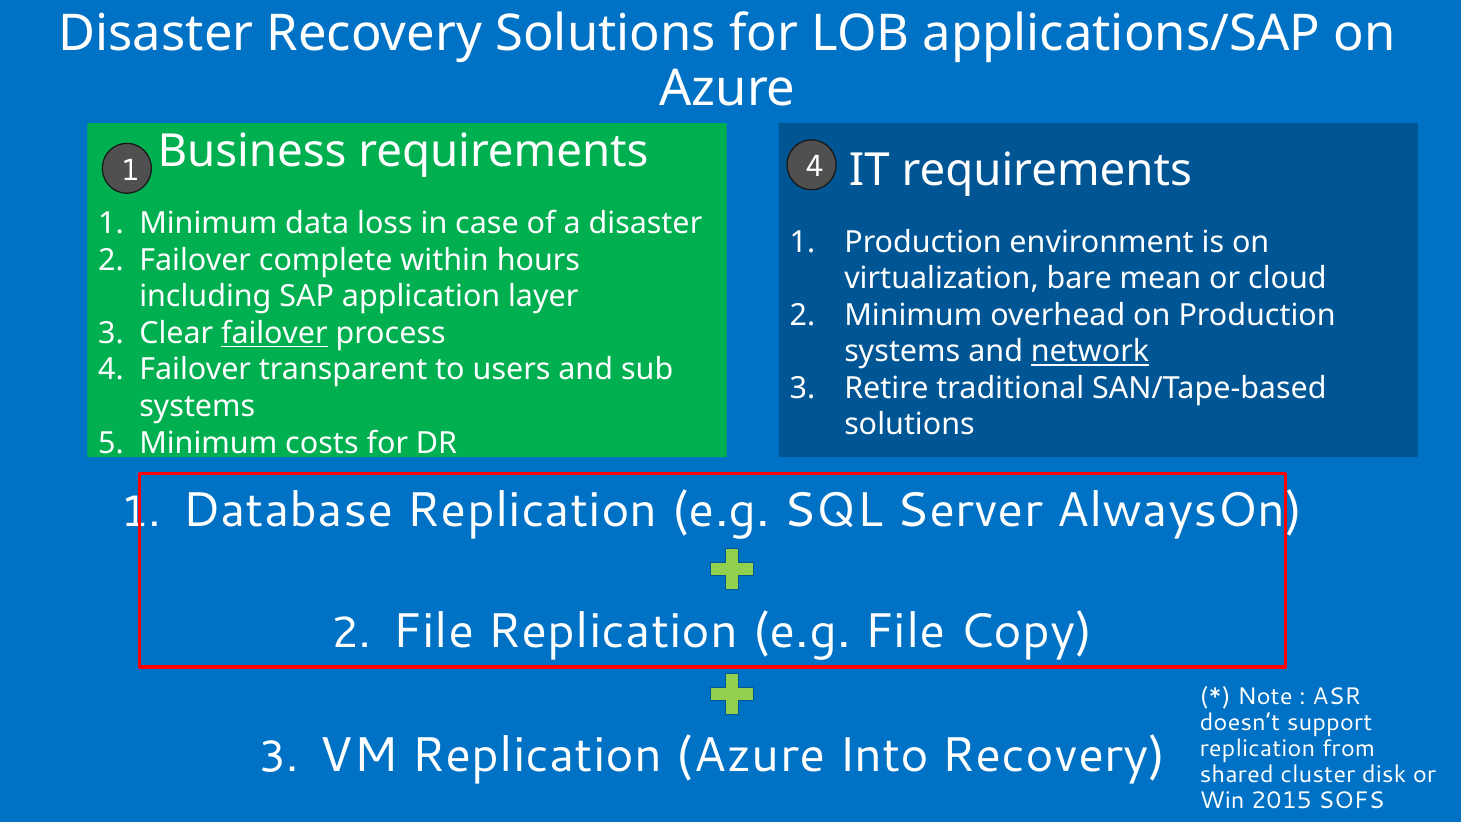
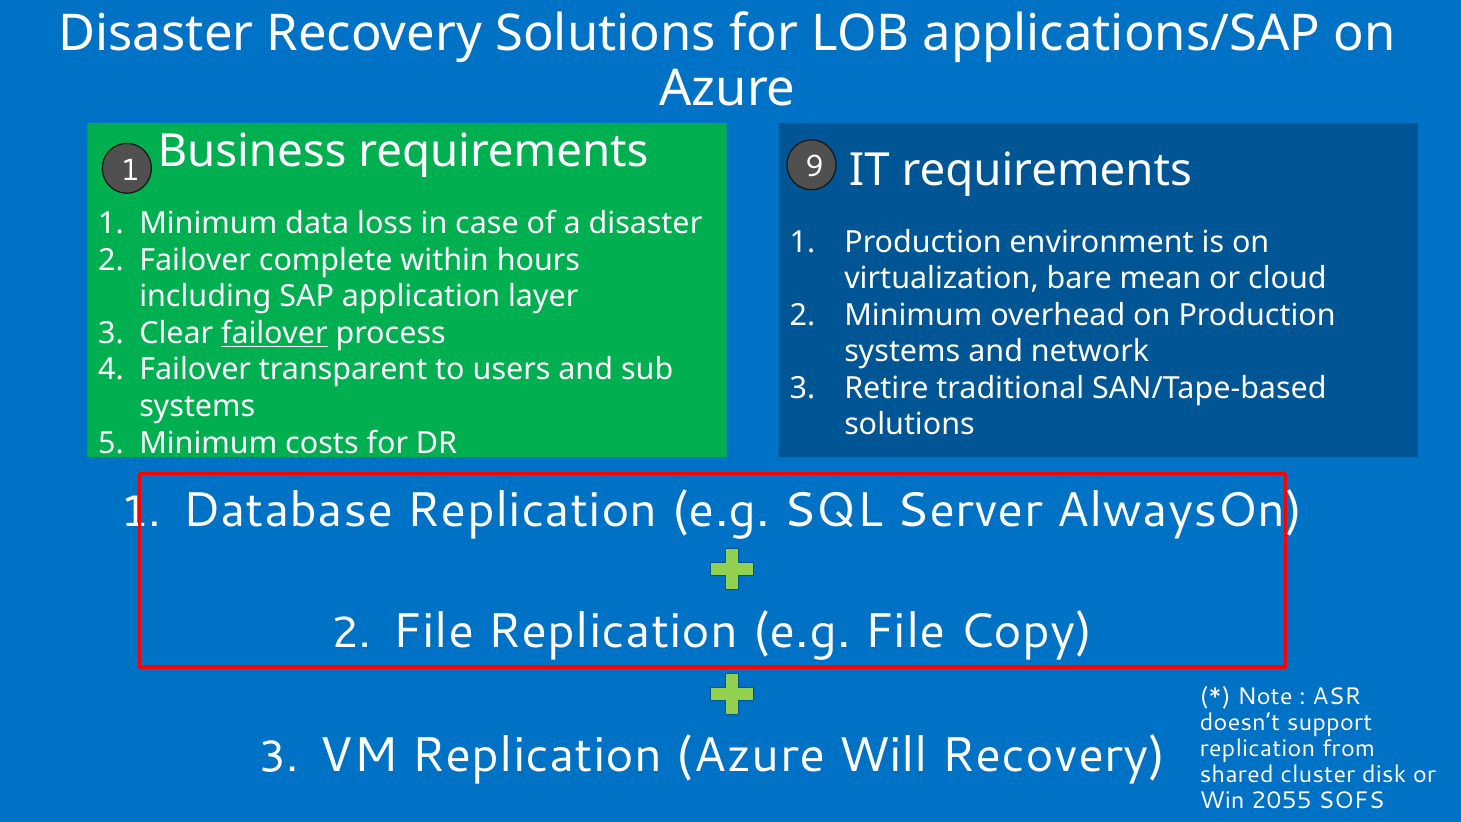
1 4: 4 -> 9 (815, 167)
network underline: present -> none (1090, 352)
Into: Into -> Will (883, 756)
2015: 2015 -> 2055 (1282, 800)
